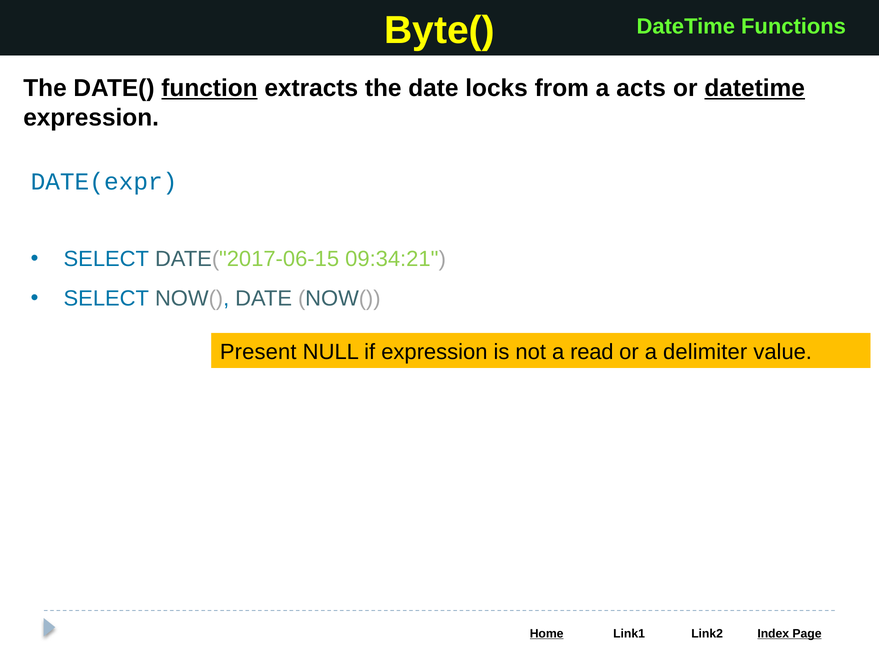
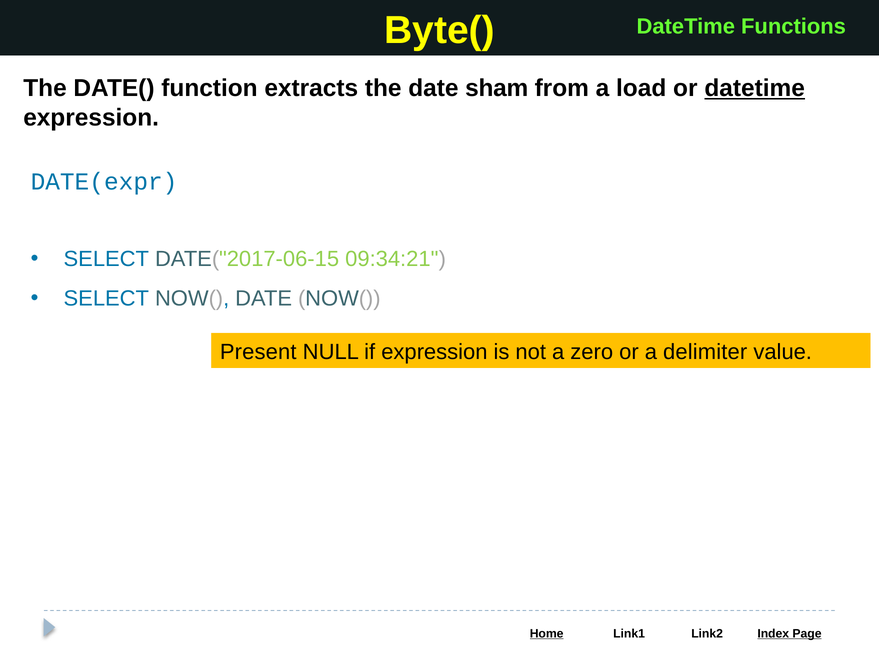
function underline: present -> none (209, 88)
locks: locks -> sham (497, 88)
acts: acts -> load (641, 88)
read: read -> zero (592, 352)
